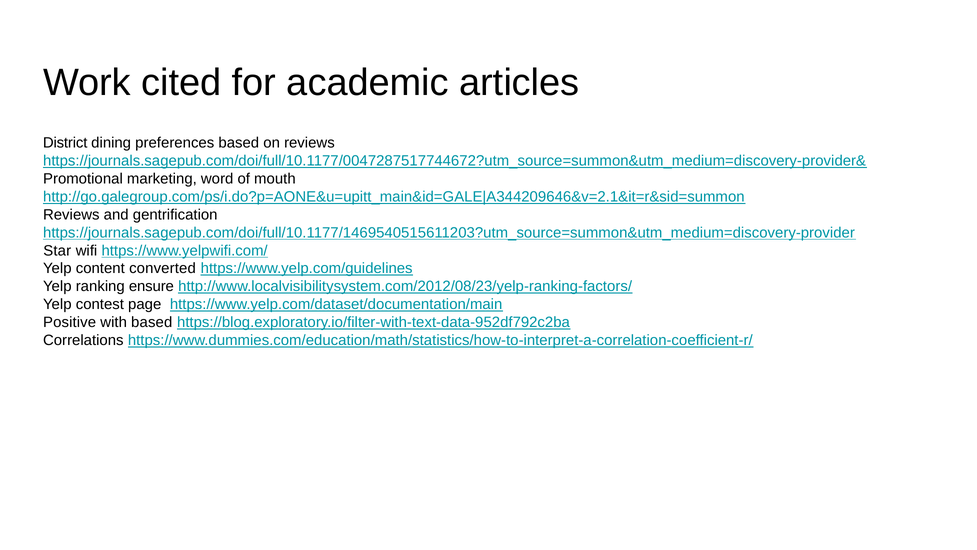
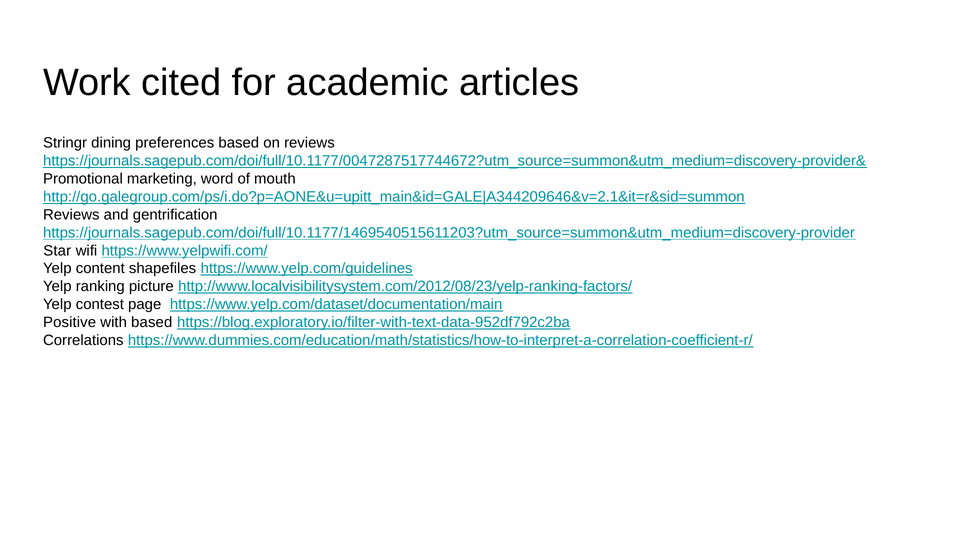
District: District -> Stringr (65, 143)
converted: converted -> shapefiles (163, 268)
ensure: ensure -> picture (151, 286)
